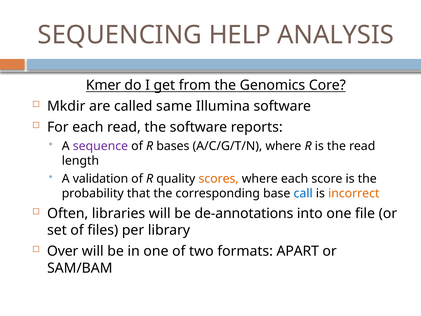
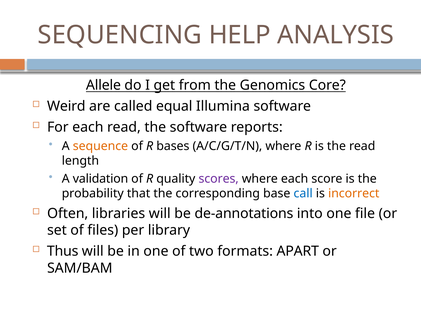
Kmer: Kmer -> Allele (103, 85)
Mkdir: Mkdir -> Weird (66, 106)
same: same -> equal (174, 106)
sequence colour: purple -> orange (100, 146)
scores colour: orange -> purple (219, 179)
Over: Over -> Thus (63, 251)
